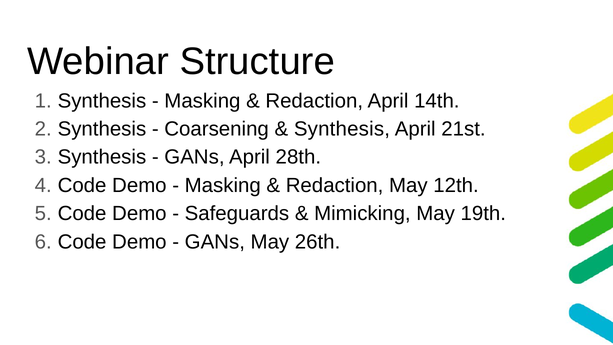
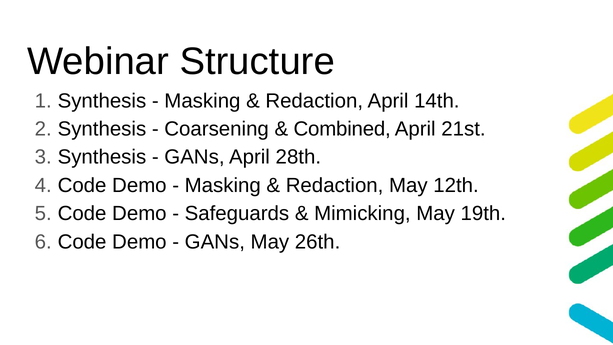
Synthesis: Synthesis -> Combined (342, 129)
